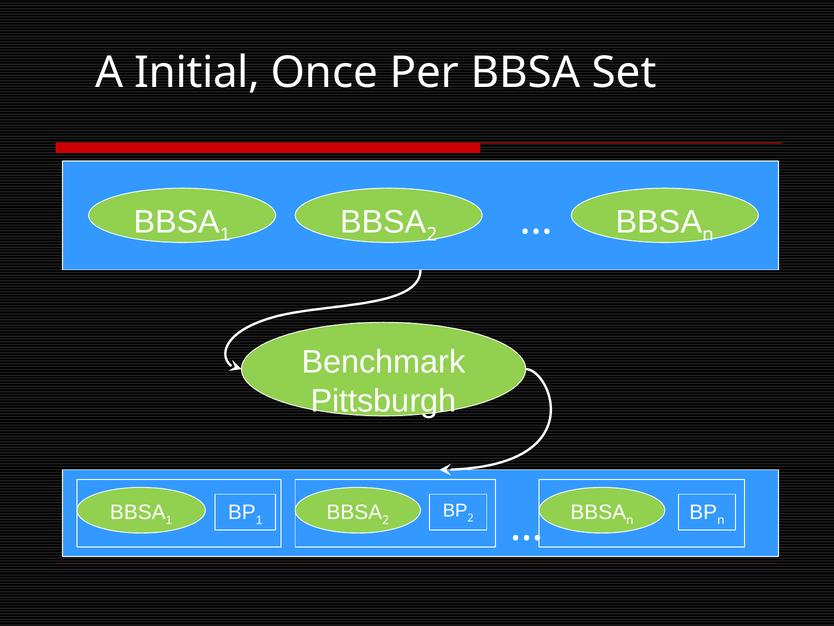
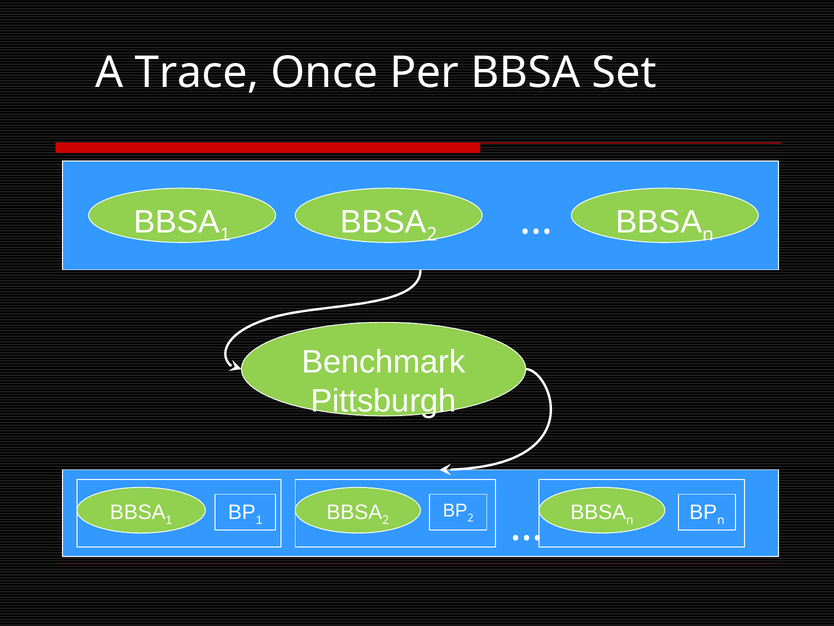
Initial: Initial -> Trace (197, 73)
